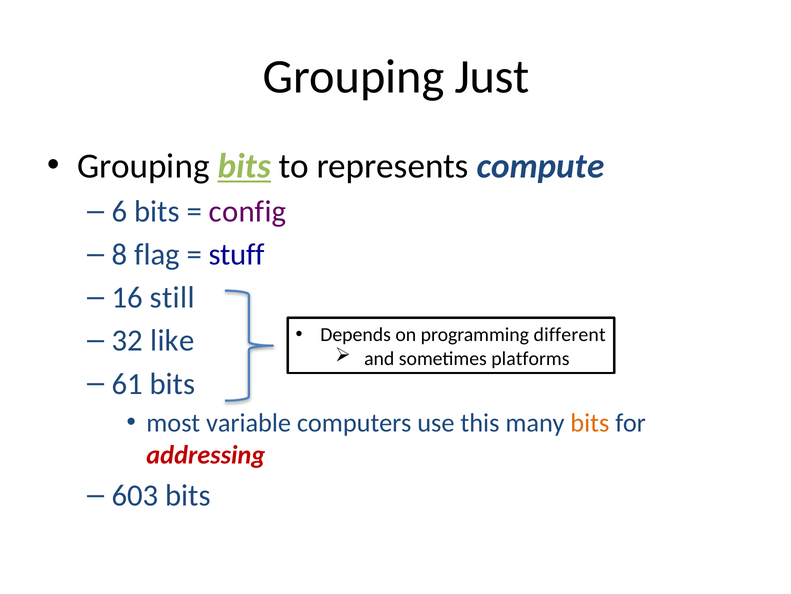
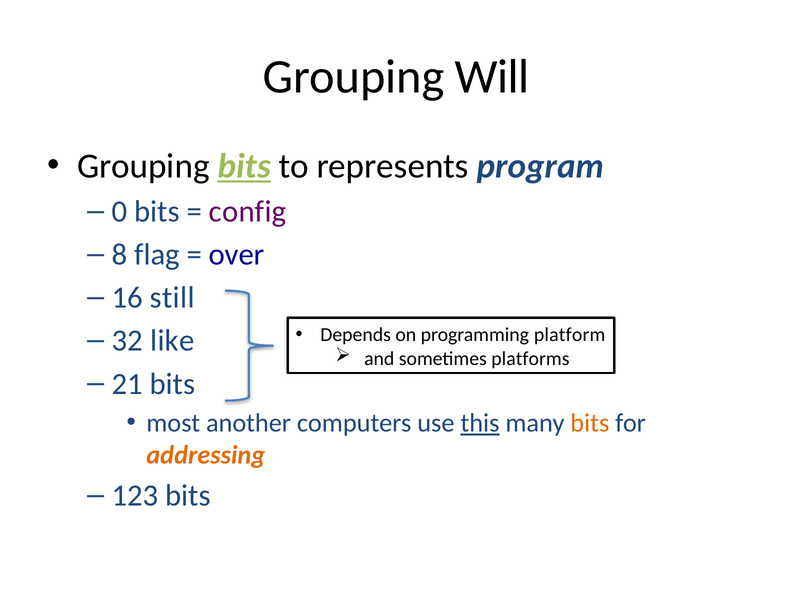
Just: Just -> Will (492, 77)
compute: compute -> program (541, 166)
6: 6 -> 0 (120, 211)
stuff: stuff -> over (237, 254)
different: different -> platform (570, 335)
61: 61 -> 21 (127, 383)
variable: variable -> another (249, 423)
this underline: none -> present (480, 423)
addressing colour: red -> orange (206, 454)
603: 603 -> 123 (135, 495)
